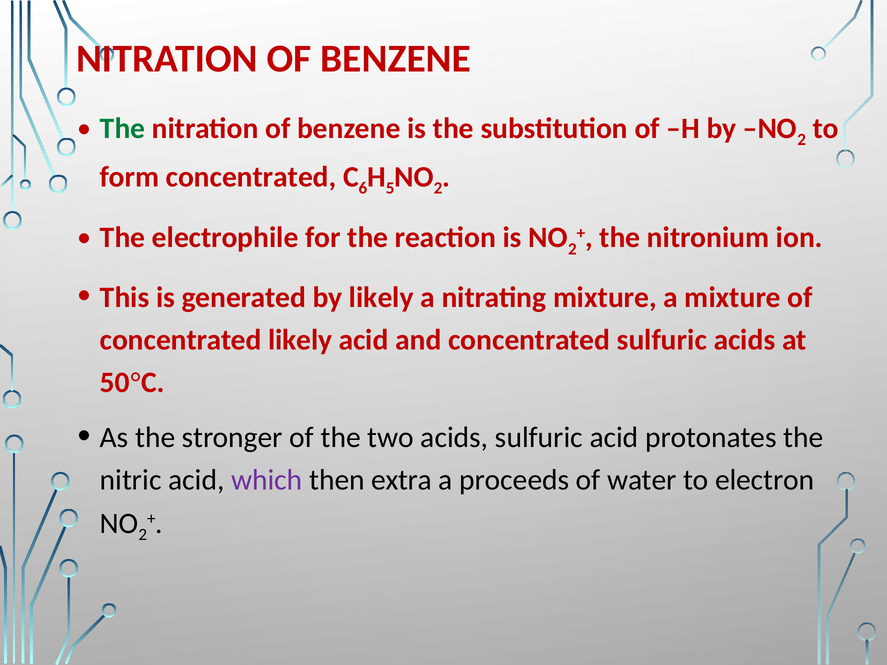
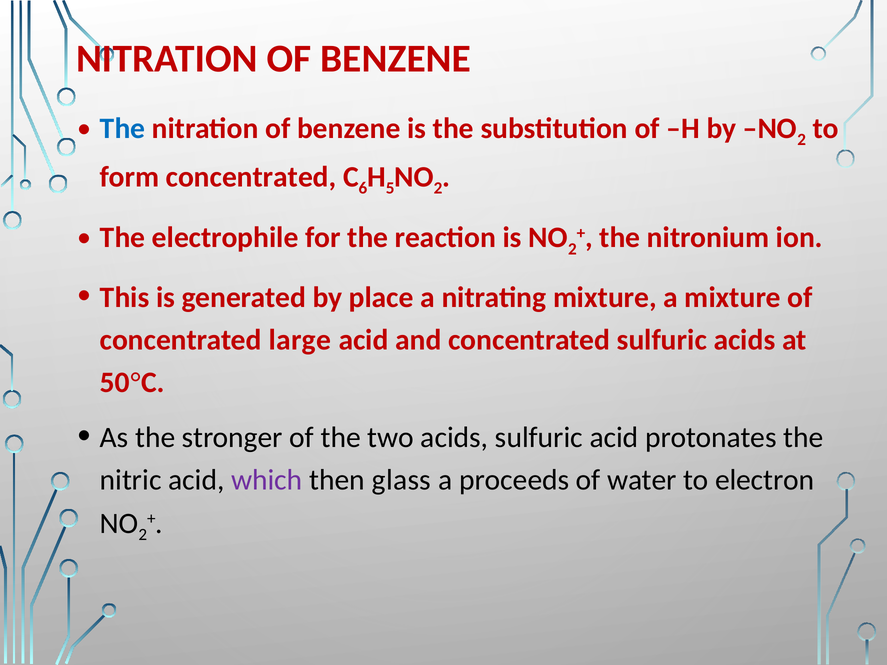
The colour: green -> blue (123, 128)
by likely: likely -> place (381, 297)
concentrated likely: likely -> large (300, 340)
extra: extra -> glass (401, 480)
